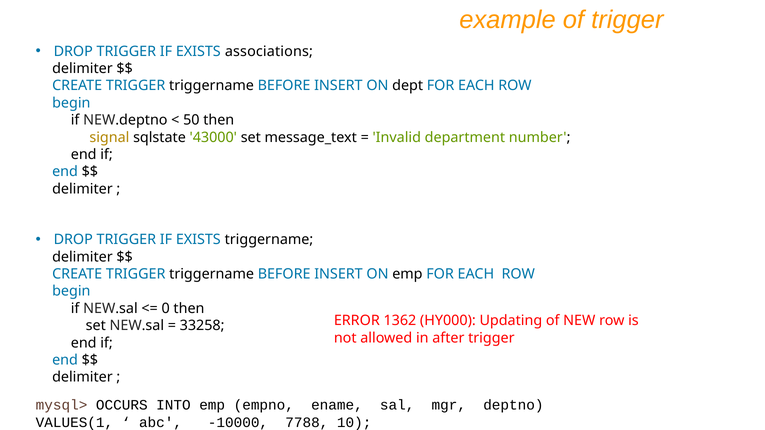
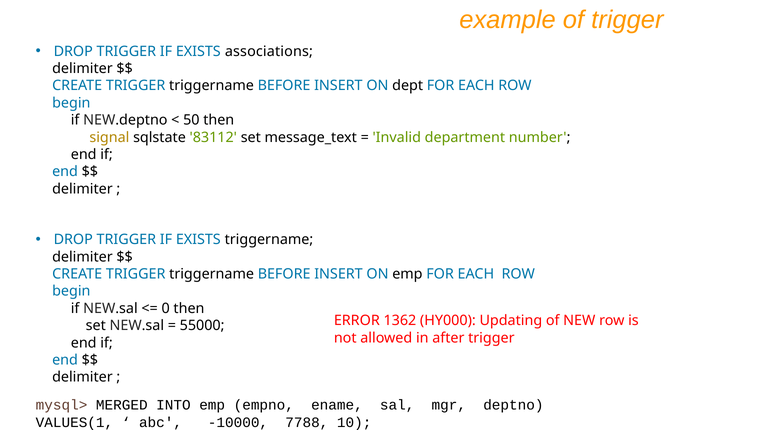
43000: 43000 -> 83112 (213, 137)
33258: 33258 -> 55000 (202, 326)
OCCURS: OCCURS -> MERGED (122, 406)
